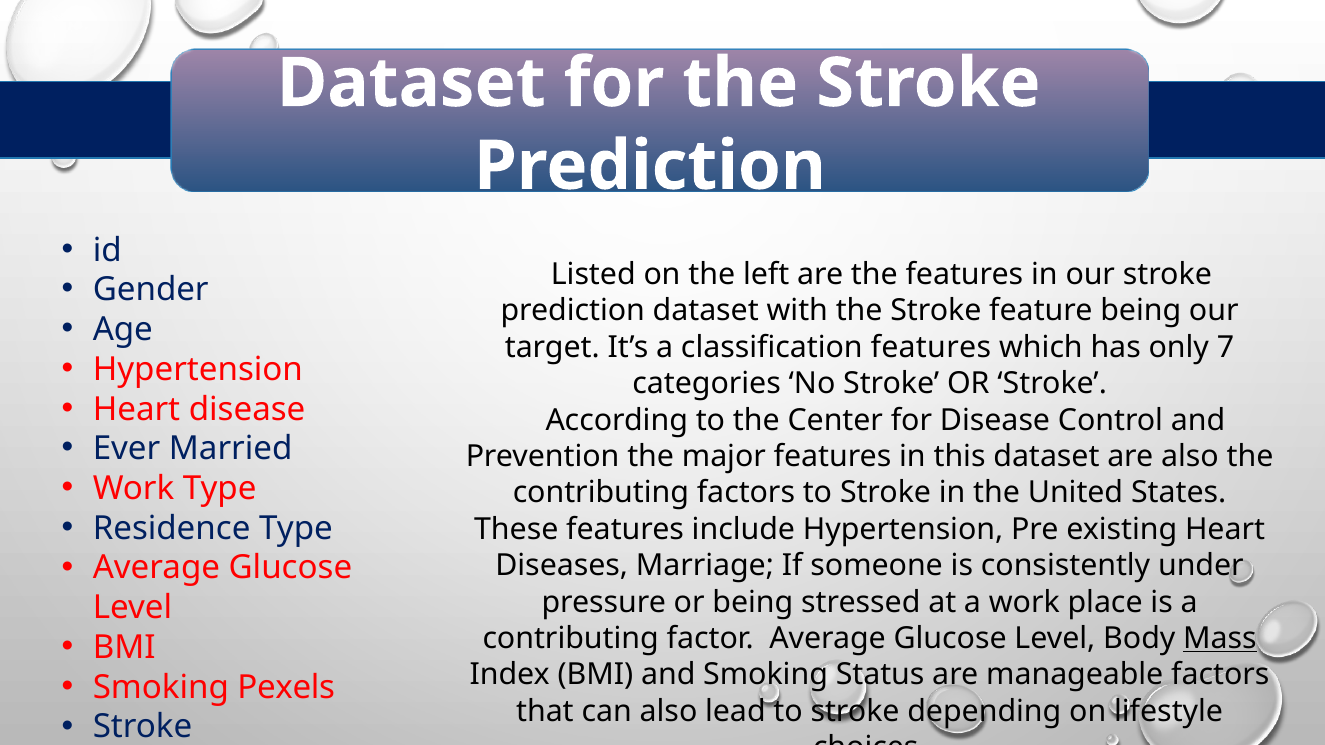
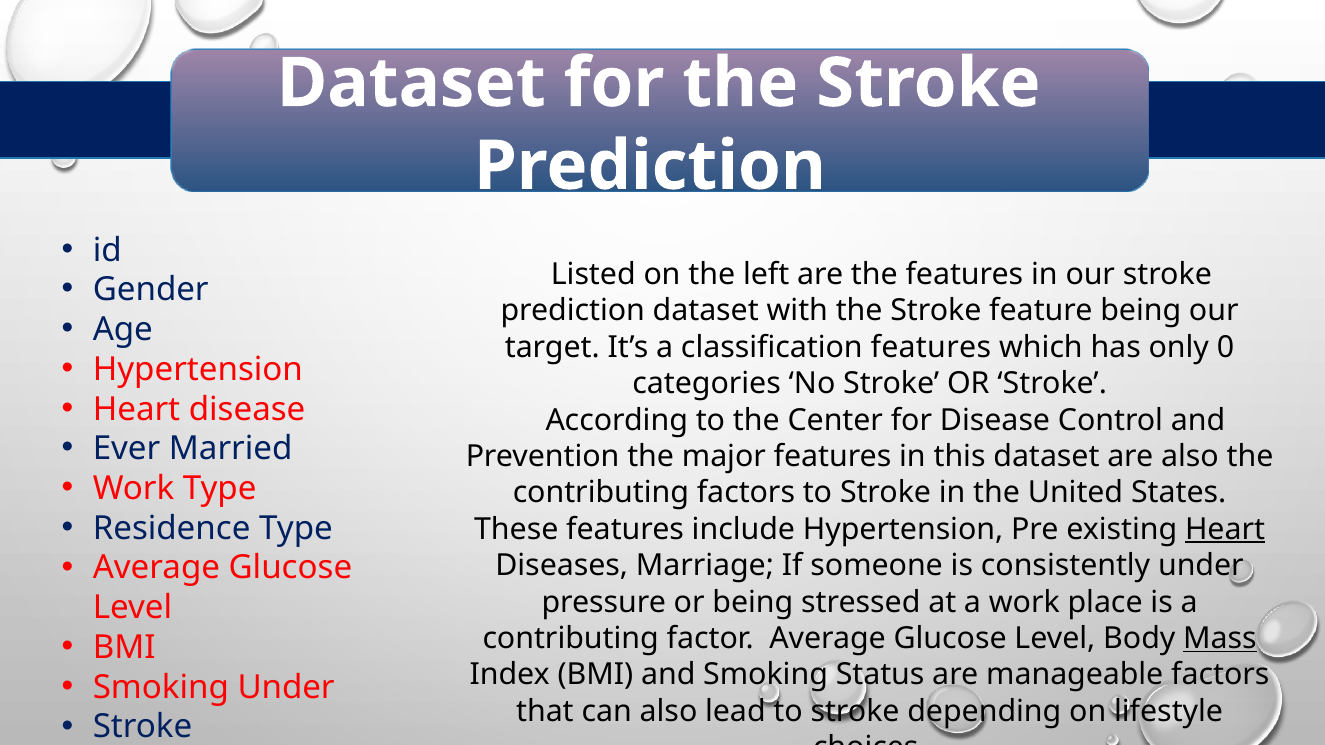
7: 7 -> 0 (1225, 347)
Heart underline: none -> present (1225, 529)
Smoking Pexels: Pexels -> Under (286, 687)
